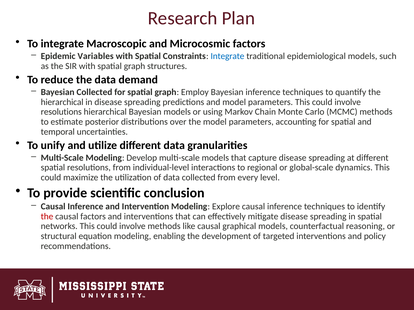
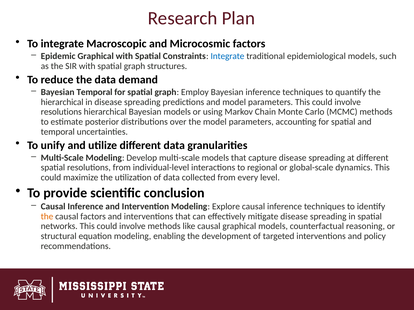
Epidemic Variables: Variables -> Graphical (96, 56)
Bayesian Collected: Collected -> Temporal (94, 92)
the colour: red -> orange (47, 217)
